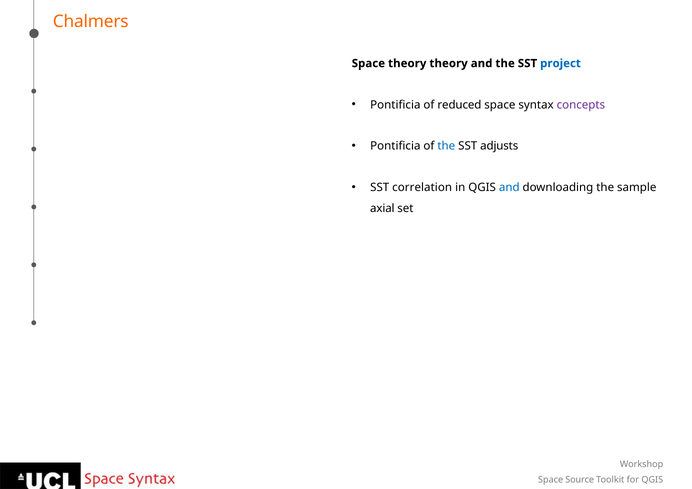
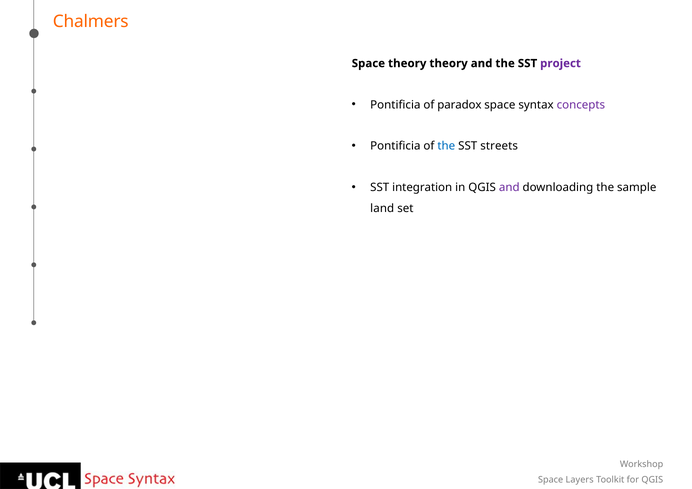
project colour: blue -> purple (560, 63)
reduced: reduced -> paradox (459, 105)
adjusts: adjusts -> streets (499, 146)
correlation: correlation -> integration (422, 188)
and colour: blue -> purple (509, 188)
axial: axial -> land (382, 208)
Source: Source -> Layers (580, 480)
